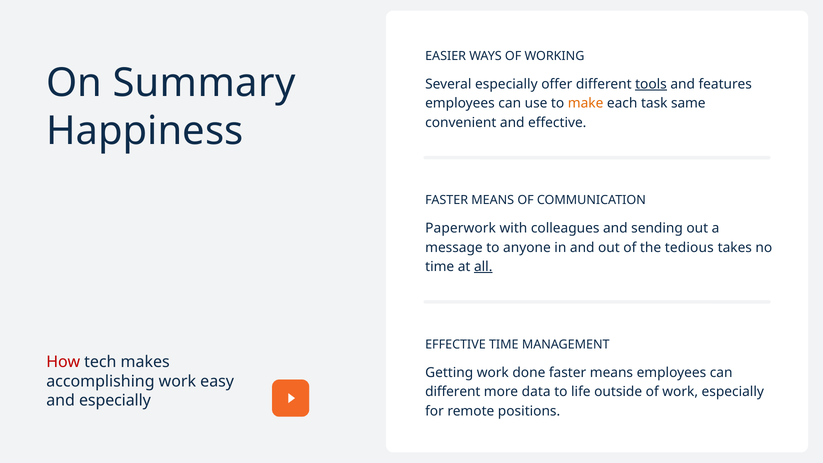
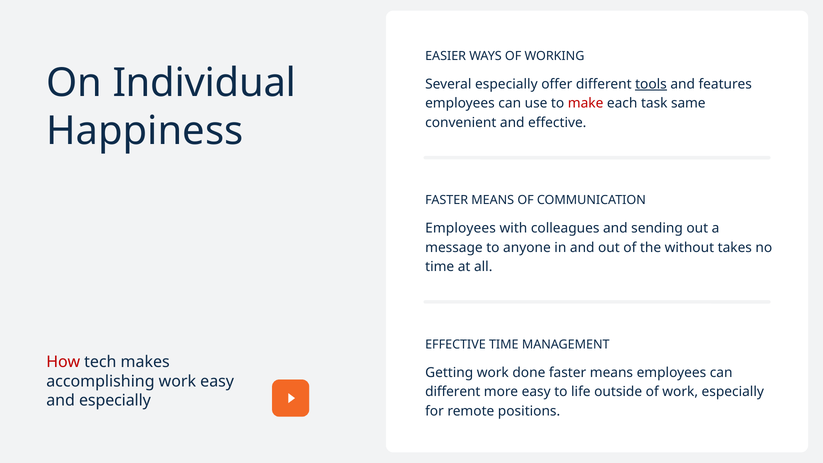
Summary: Summary -> Individual (204, 83)
make colour: orange -> red (586, 103)
Paperwork: Paperwork -> Employees (461, 228)
tedious: tedious -> without (689, 248)
all underline: present -> none (483, 267)
more data: data -> easy (536, 392)
